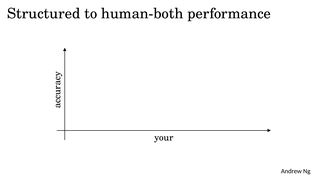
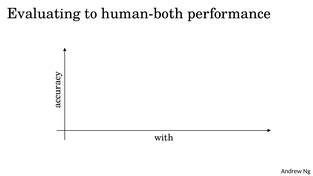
Structured: Structured -> Evaluating (44, 14)
your: your -> with (164, 138)
